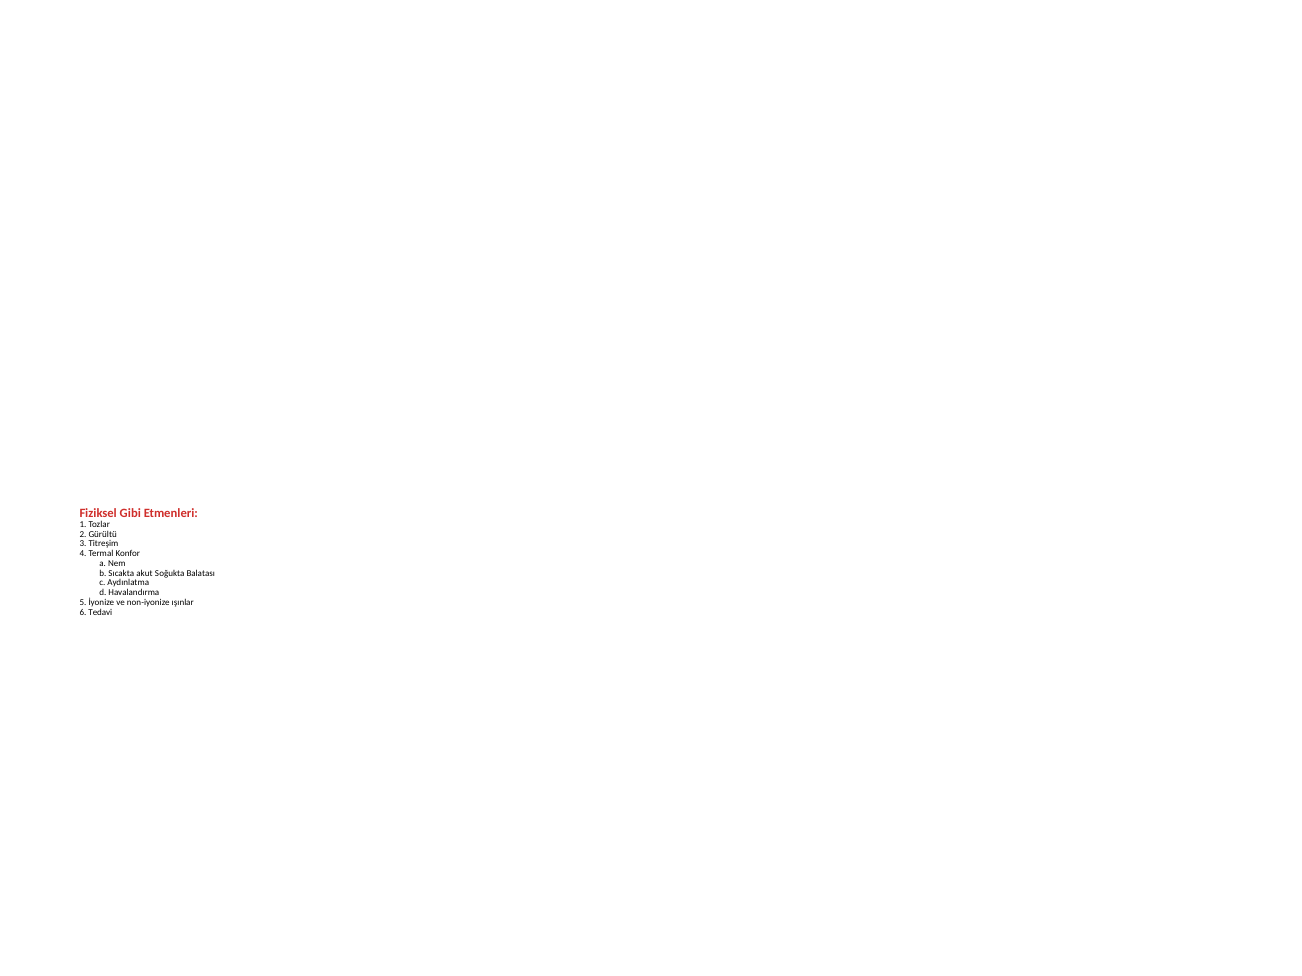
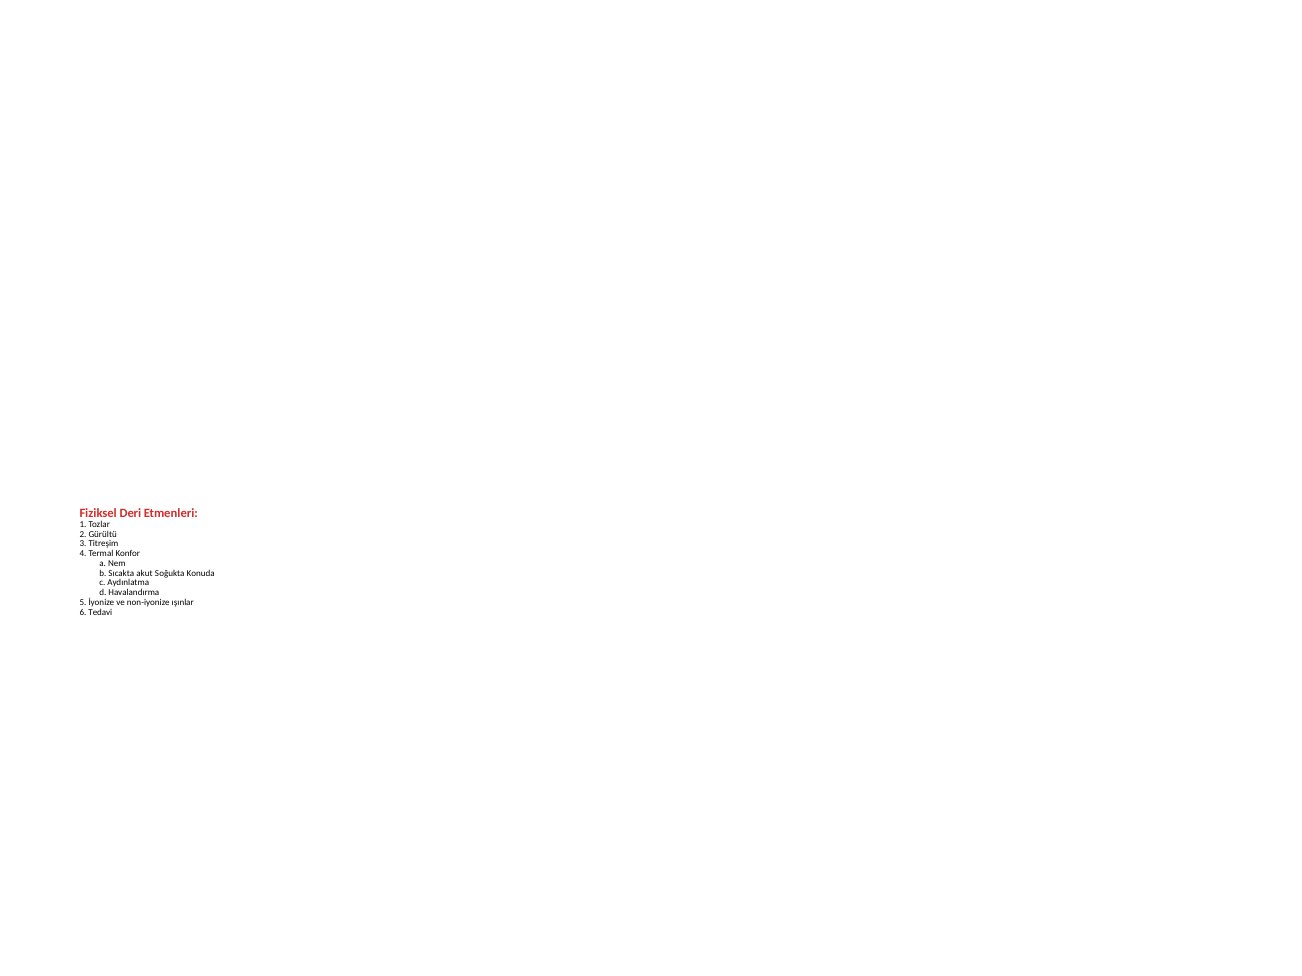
Gibi: Gibi -> Deri (130, 514)
Balatası: Balatası -> Konuda (201, 573)
